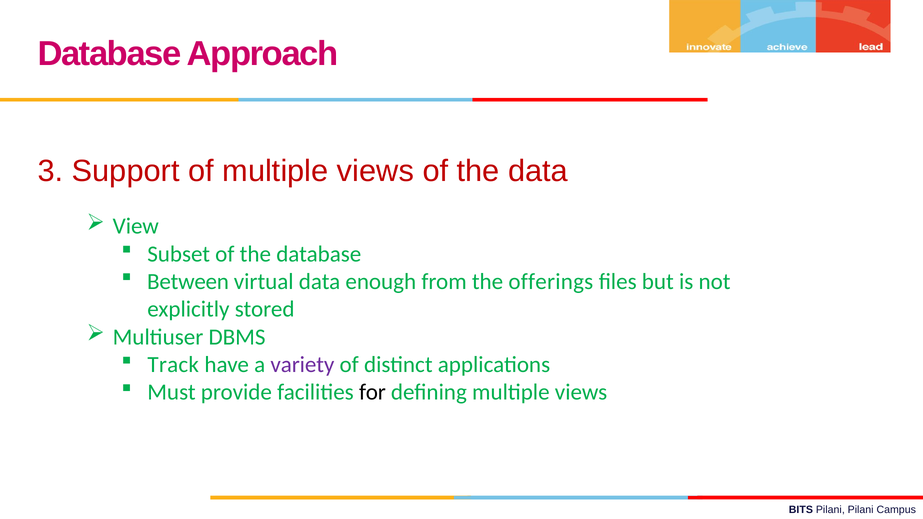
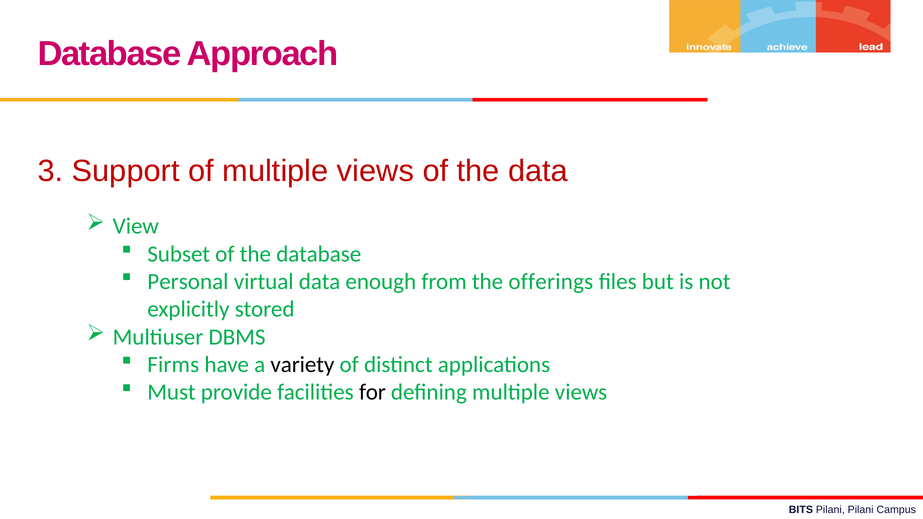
Between: Between -> Personal (188, 282)
Track: Track -> Firms (173, 365)
variety colour: purple -> black (302, 365)
